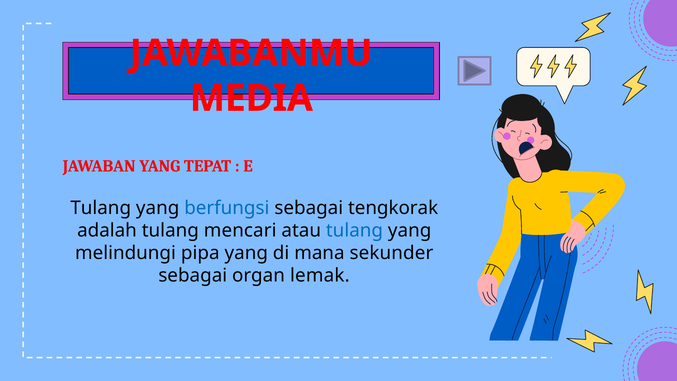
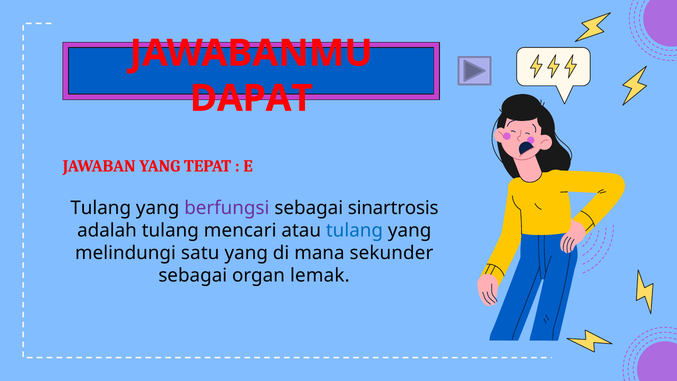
MEDIA: MEDIA -> DAPAT (251, 98)
berfungsi colour: blue -> purple (227, 208)
tengkorak: tengkorak -> sinartrosis (393, 208)
pipa: pipa -> satu (200, 253)
